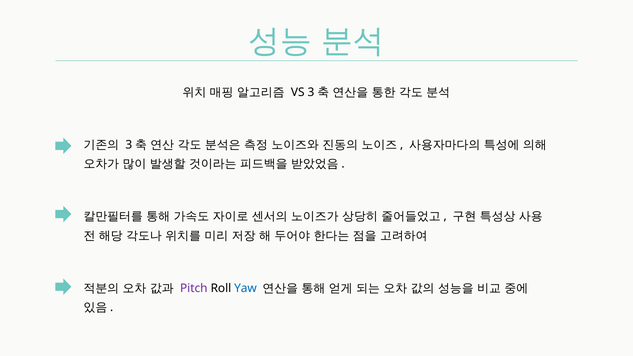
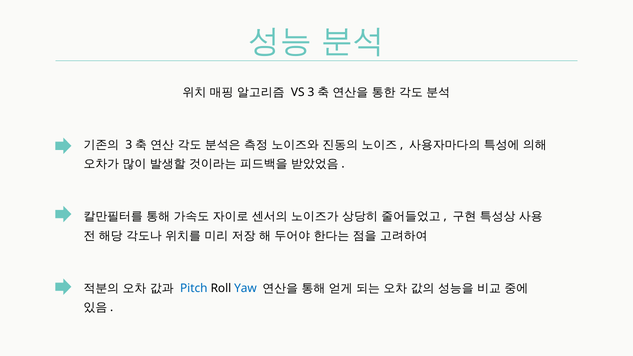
Pitch colour: purple -> blue (194, 288)
